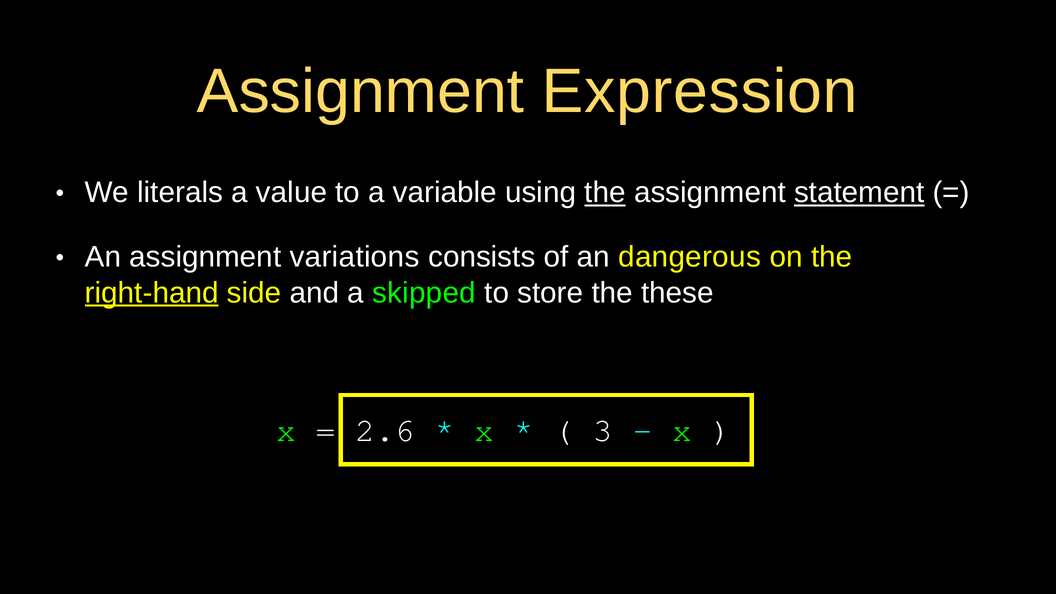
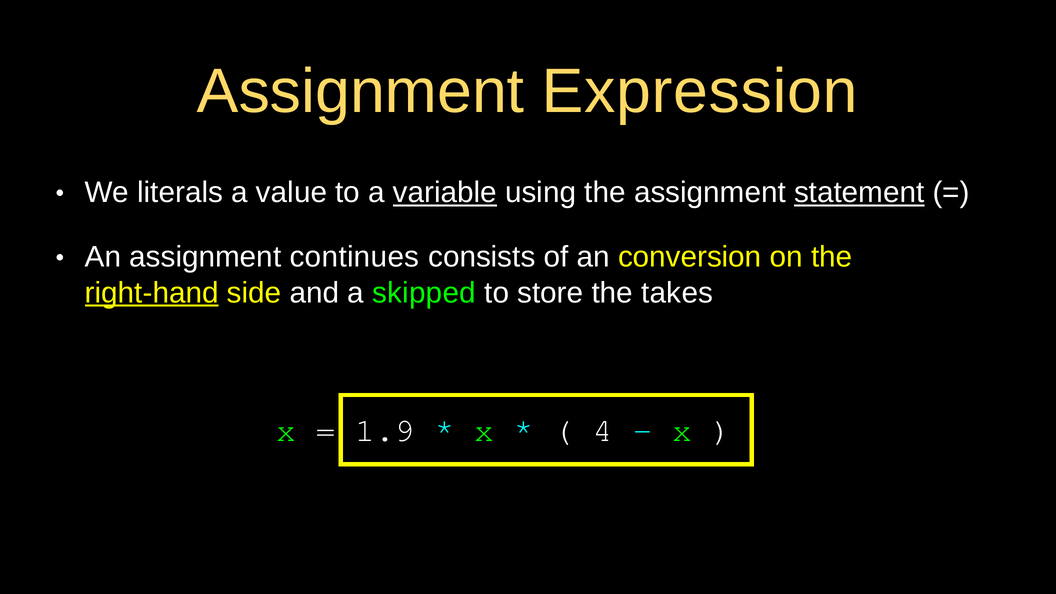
variable underline: none -> present (445, 193)
the underline: present -> none (605, 193)
variations: variations -> continues (355, 257)
dangerous: dangerous -> conversion (690, 257)
these: these -> takes (677, 293)
2.6: 2.6 -> 1.9 (385, 430)
3: 3 -> 4 (603, 430)
